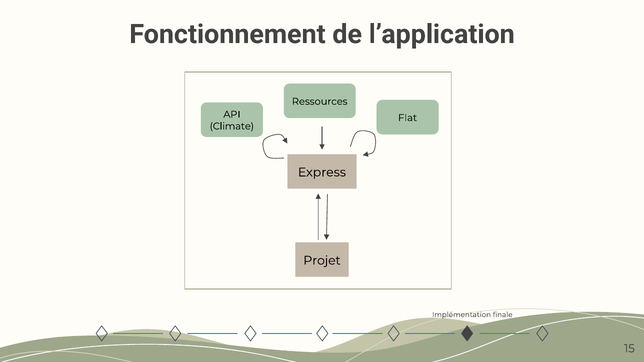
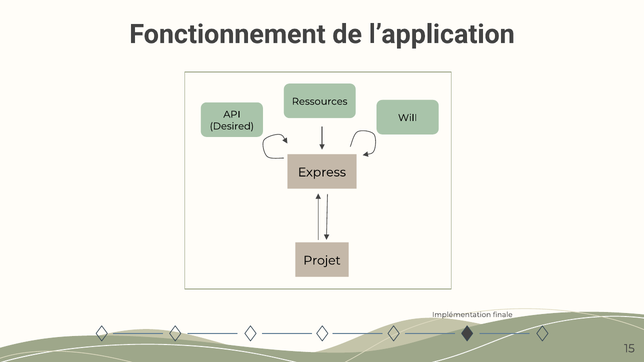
Flat: Flat -> Will (408, 118)
Climate: Climate -> Desired (232, 126)
